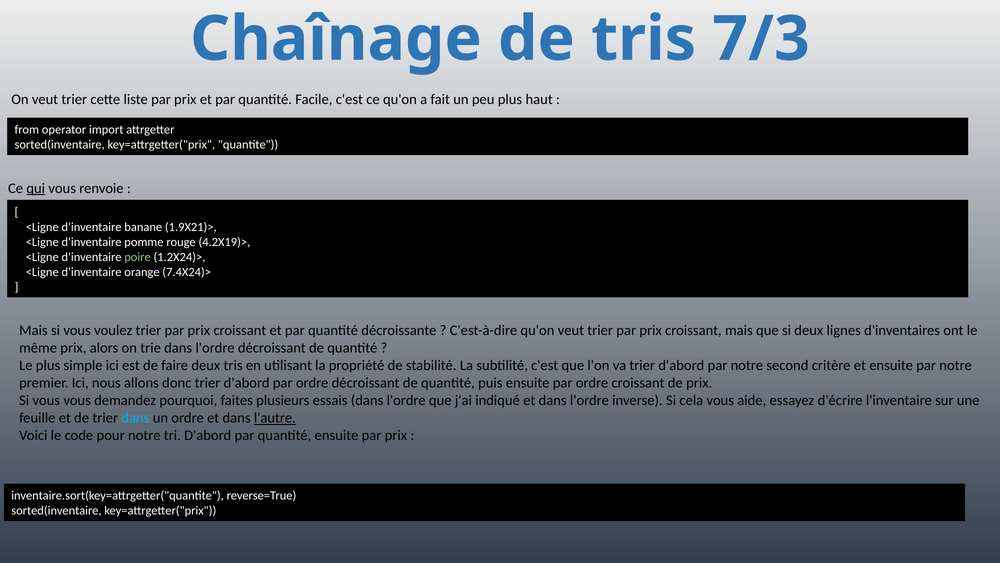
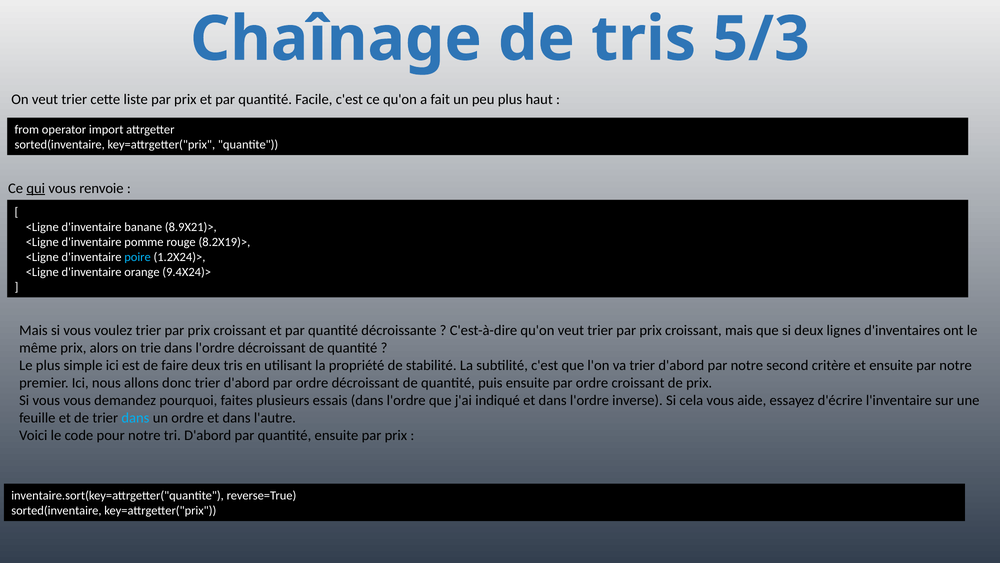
7/3: 7/3 -> 5/3 (761, 39)
1.9X21)>: 1.9X21)> -> 8.9X21)> (191, 227)
4.2X19)>: 4.2X19)> -> 8.2X19)> (224, 242)
poire colour: light green -> light blue (138, 257)
7.4X24)>: 7.4X24)> -> 9.4X24)> (187, 272)
l'autre underline: present -> none (275, 418)
